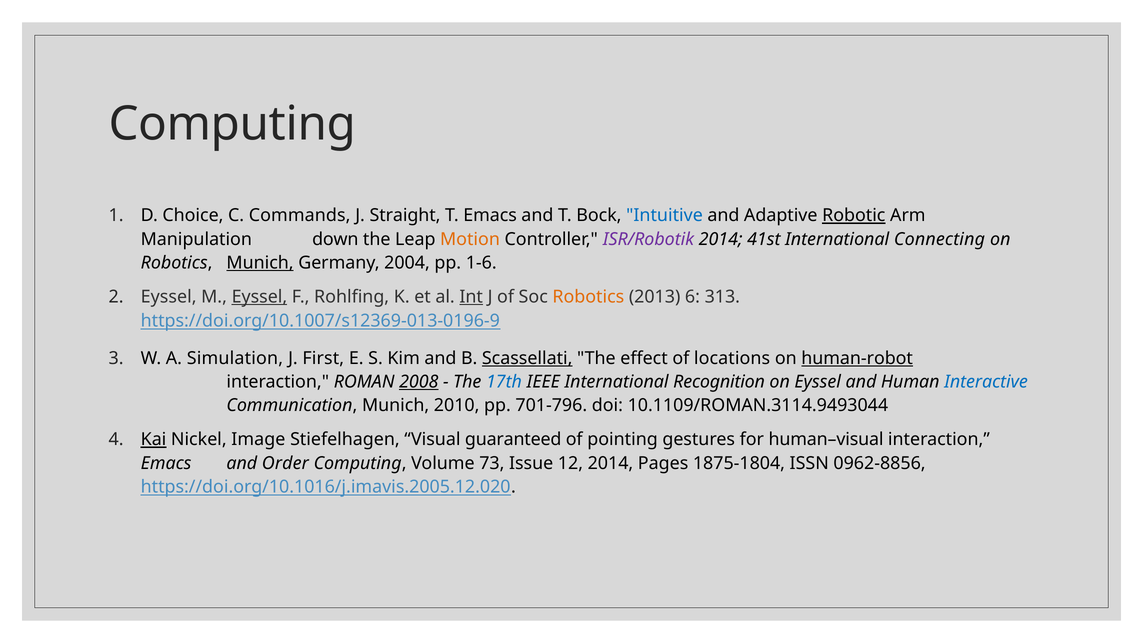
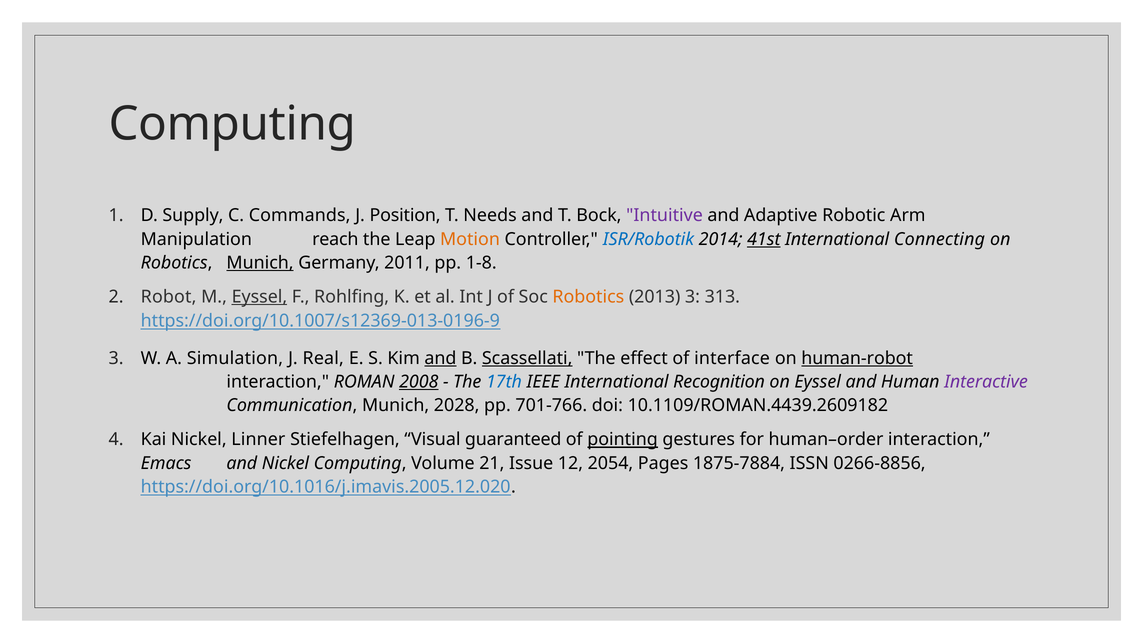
Choice: Choice -> Supply (193, 216)
Straight: Straight -> Position (405, 216)
T Emacs: Emacs -> Needs (490, 216)
Intuitive colour: blue -> purple (665, 216)
Robotic underline: present -> none (854, 216)
down: down -> reach (335, 239)
ISR/Robotik colour: purple -> blue (648, 239)
41st underline: none -> present (764, 239)
2004: 2004 -> 2011 (407, 263)
1-6: 1-6 -> 1-8 (481, 263)
Eyssel: Eyssel -> Robot (169, 297)
Int underline: present -> none (471, 297)
2013 6: 6 -> 3 (693, 297)
First: First -> Real (323, 358)
and underline: none -> present (440, 358)
locations: locations -> interface (732, 358)
Interactive colour: blue -> purple (986, 382)
2010: 2010 -> 2028 (457, 405)
701-796: 701-796 -> 701-766 (551, 405)
10.1109/ROMAN.3114.9493044: 10.1109/ROMAN.3114.9493044 -> 10.1109/ROMAN.4439.2609182 (758, 405)
Kai underline: present -> none (154, 440)
Image: Image -> Linner (258, 440)
pointing underline: none -> present (623, 440)
human–visual: human–visual -> human–order (826, 440)
and Order: Order -> Nickel (285, 463)
73: 73 -> 21 (492, 463)
12 2014: 2014 -> 2054 (610, 463)
1875-1804: 1875-1804 -> 1875-7884 (739, 463)
0962-8856: 0962-8856 -> 0266-8856 (880, 463)
